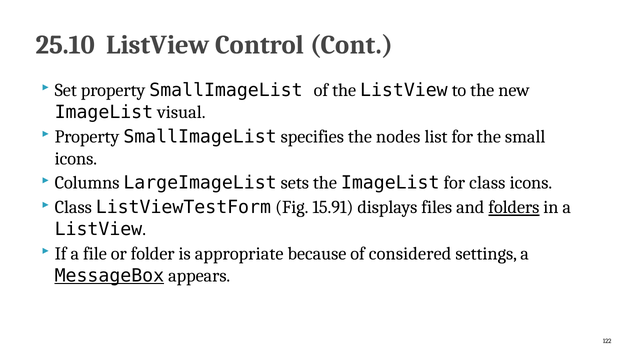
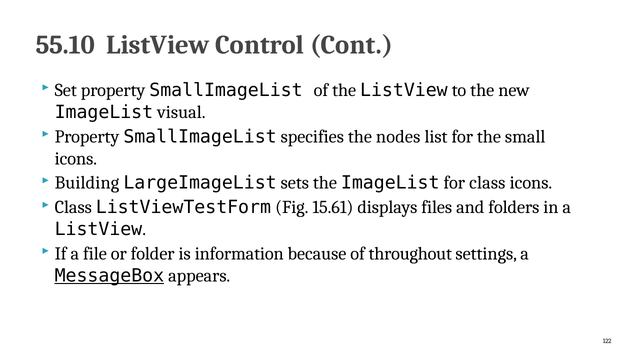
25.10: 25.10 -> 55.10 (65, 45)
Columns: Columns -> Building (87, 183)
15.91: 15.91 -> 15.61 (333, 208)
folders underline: present -> none (514, 208)
appropriate: appropriate -> information (239, 254)
considered: considered -> throughout (410, 254)
